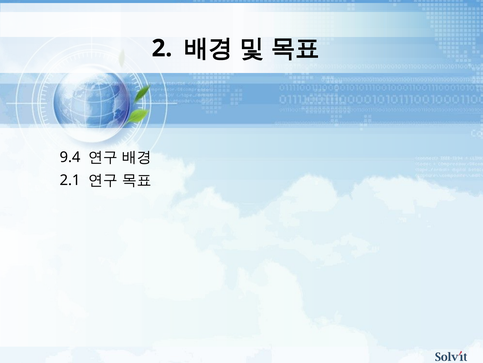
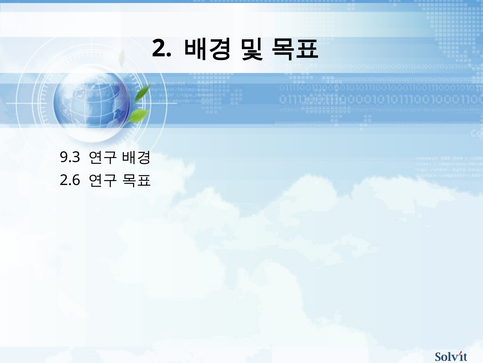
9.4: 9.4 -> 9.3 (70, 157)
2.1: 2.1 -> 2.6 (70, 180)
